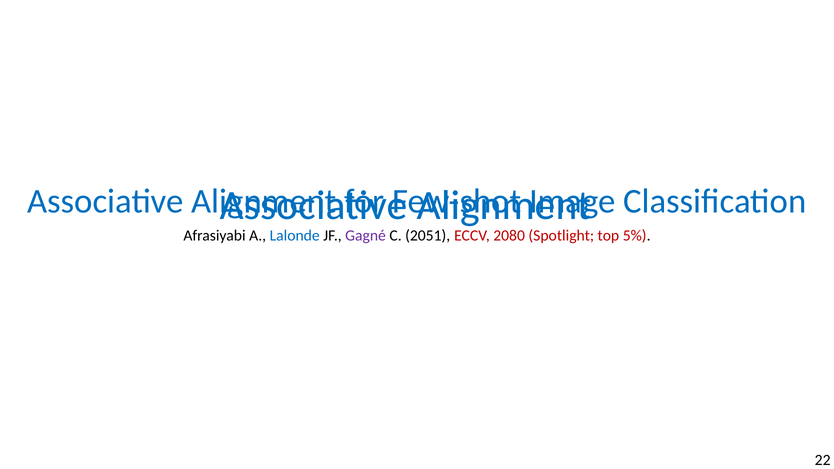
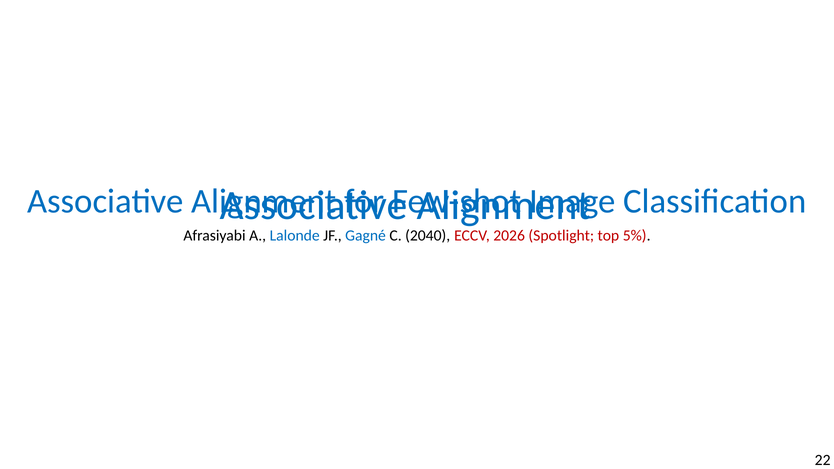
Gagné colour: purple -> blue (366, 235)
2051: 2051 -> 2040 (428, 235)
2080: 2080 -> 2026 (509, 235)
